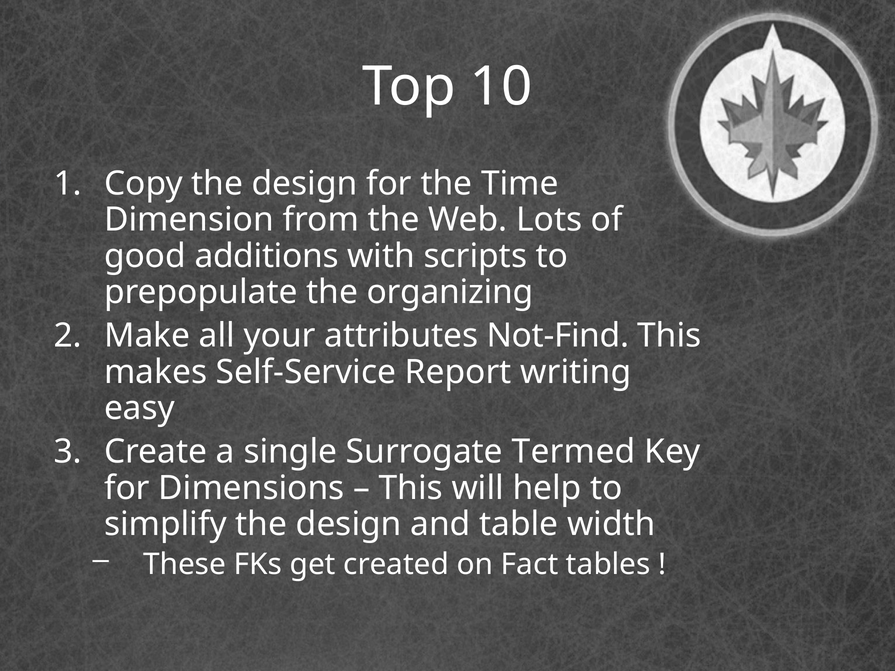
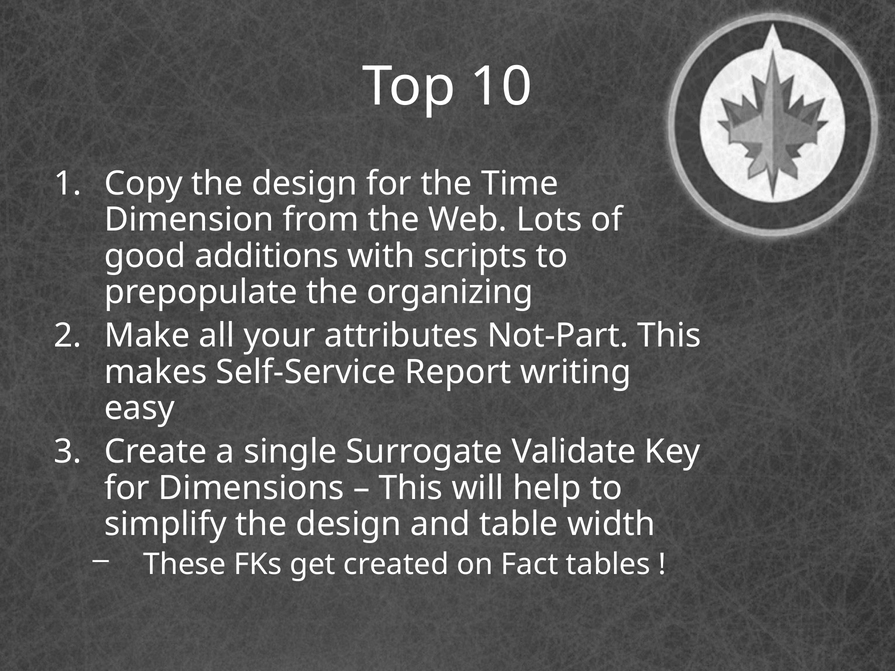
Not-Find: Not-Find -> Not-Part (558, 336)
Termed: Termed -> Validate (574, 452)
